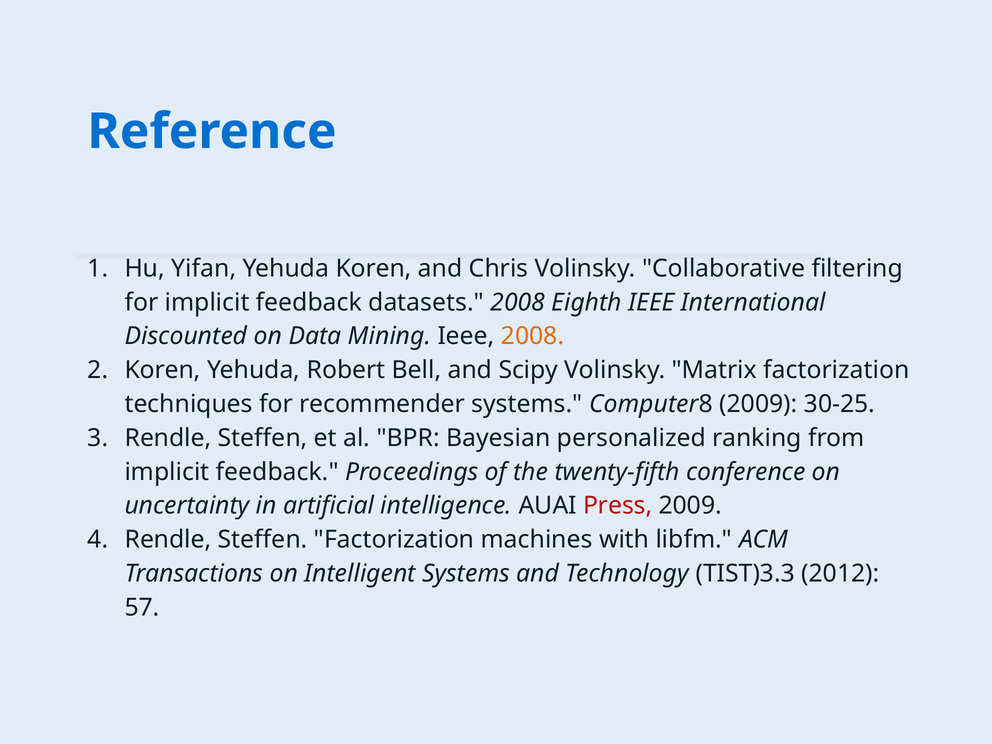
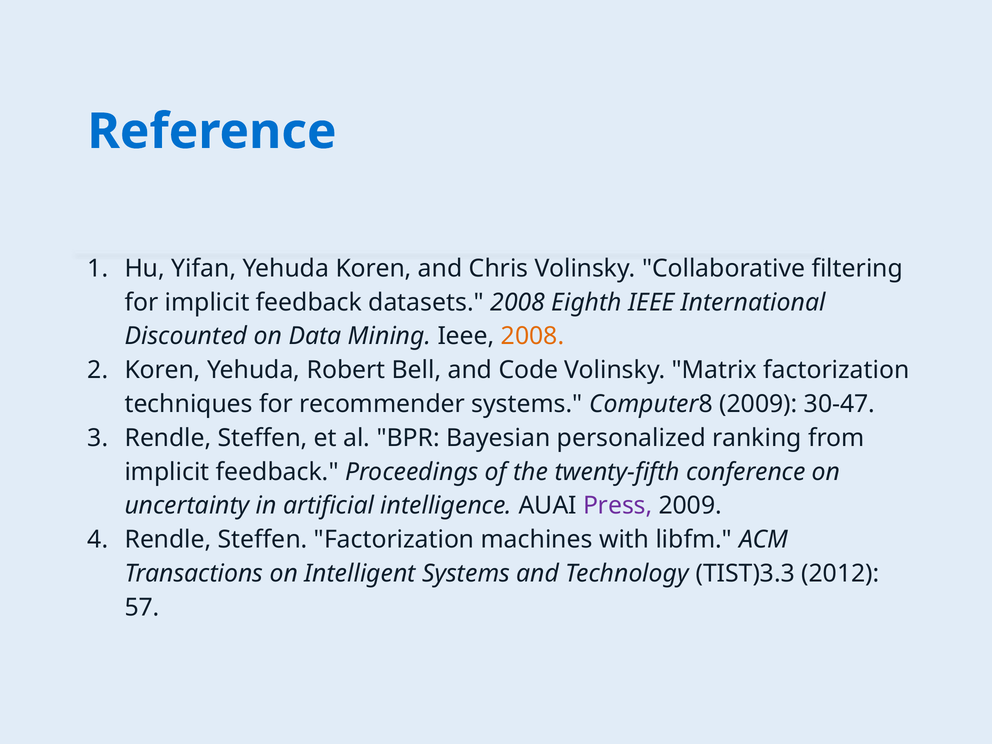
Scipy: Scipy -> Code (528, 370)
30-25: 30-25 -> 30-47 (839, 404)
Press colour: red -> purple (618, 506)
